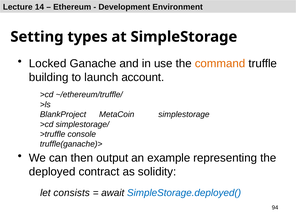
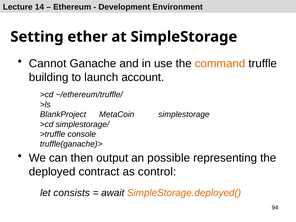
types: types -> ether (88, 37)
Locked: Locked -> Cannot (48, 63)
example: example -> possible (169, 158)
solidity: solidity -> control (157, 172)
SimpleStorage.deployed( colour: blue -> orange (184, 193)
